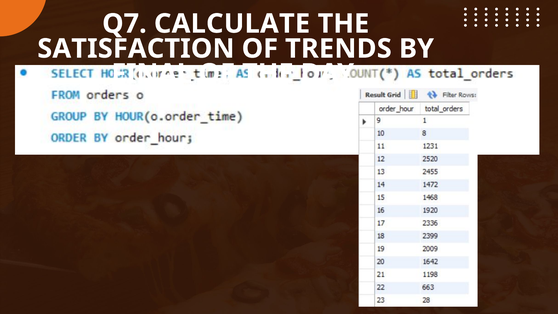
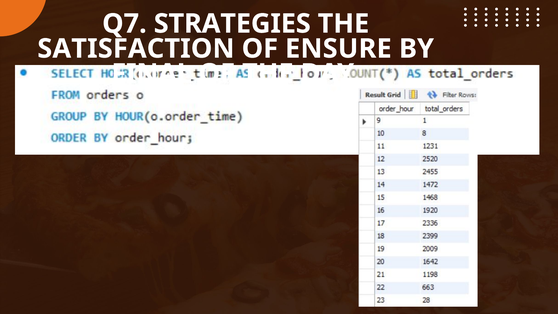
CALCULATE: CALCULATE -> STRATEGIES (232, 24)
TRENDS: TRENDS -> ENSURE (338, 49)
